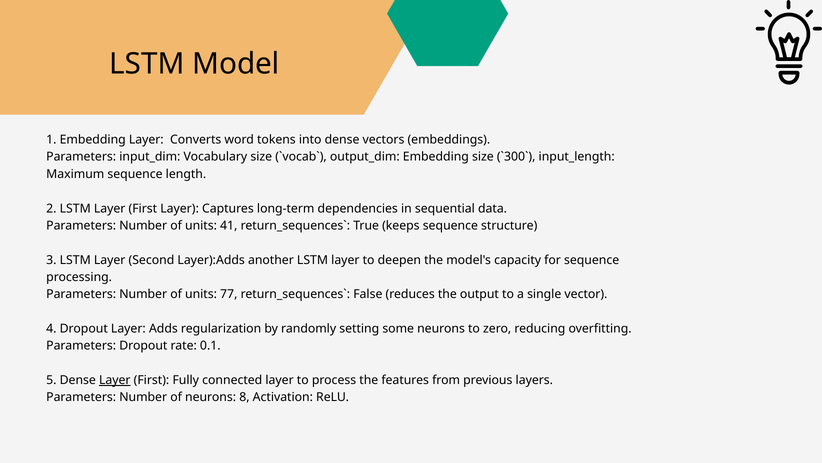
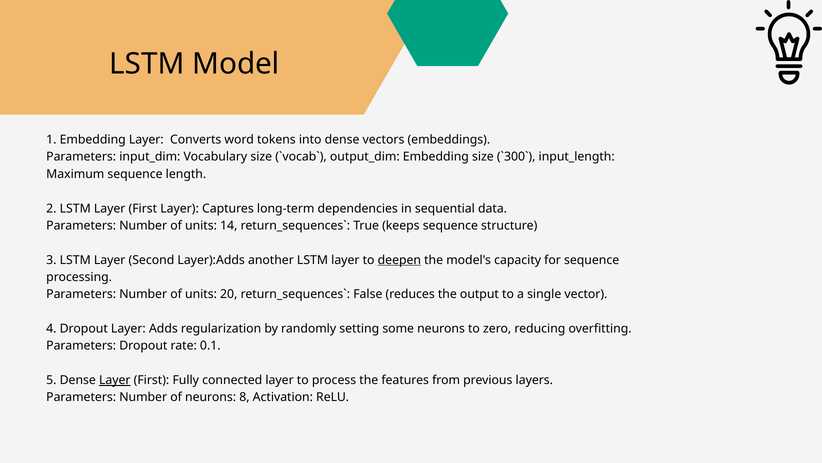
41: 41 -> 14 (229, 225)
deepen underline: none -> present (399, 260)
77: 77 -> 20 (229, 294)
